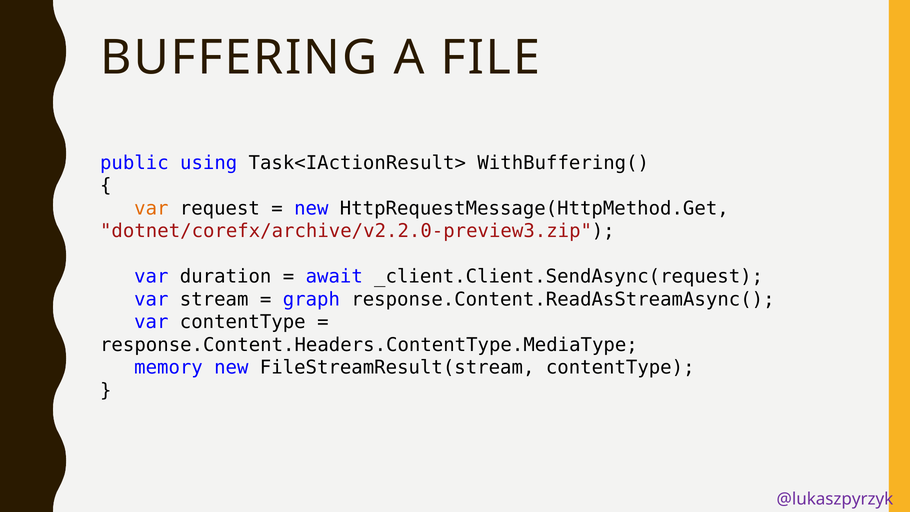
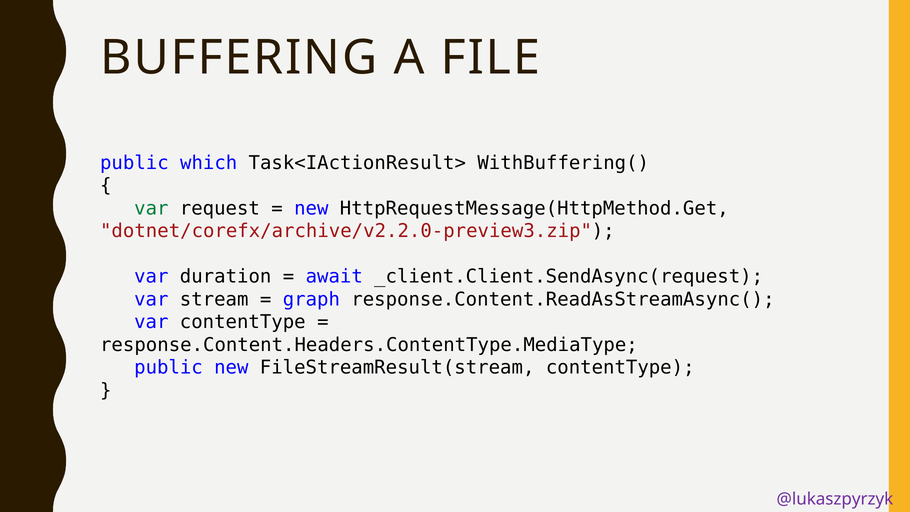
using: using -> which (209, 163)
var colour: orange -> green (151, 208)
memory: memory -> public (169, 368)
